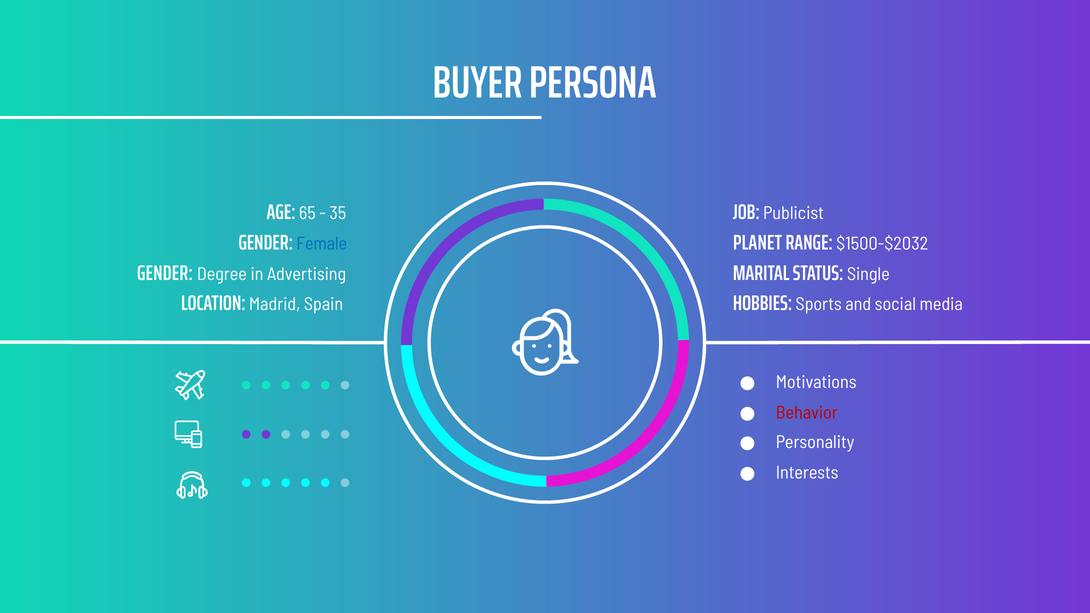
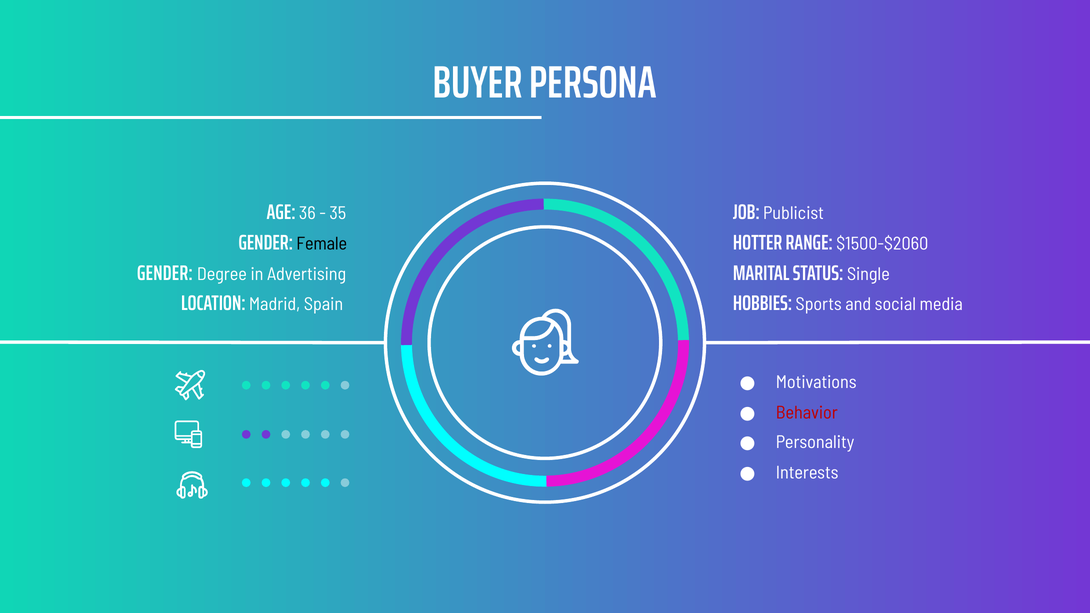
65: 65 -> 36 (307, 213)
Female colour: blue -> black (322, 244)
PLANET: PLANET -> HOTTER (758, 243)
$1500-$2032: $1500-$2032 -> $1500-$2060 (882, 244)
